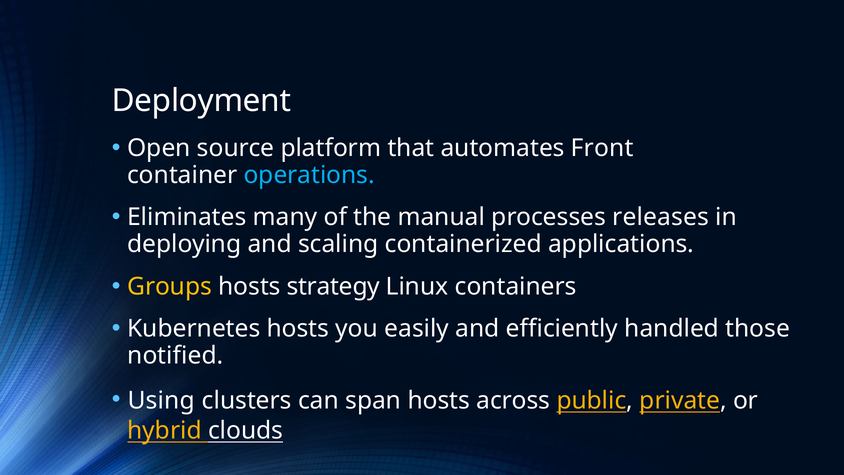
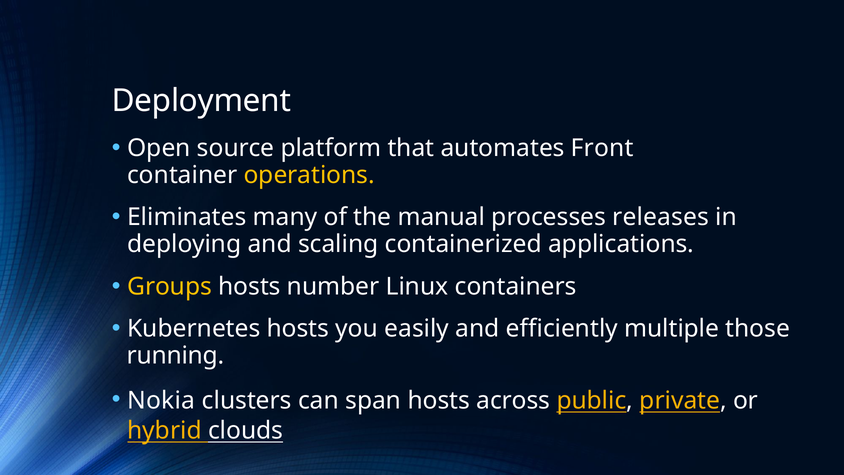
operations colour: light blue -> yellow (309, 175)
strategy: strategy -> number (333, 286)
handled: handled -> multiple (672, 329)
notified: notified -> running (176, 355)
Using: Using -> Nokia (161, 401)
